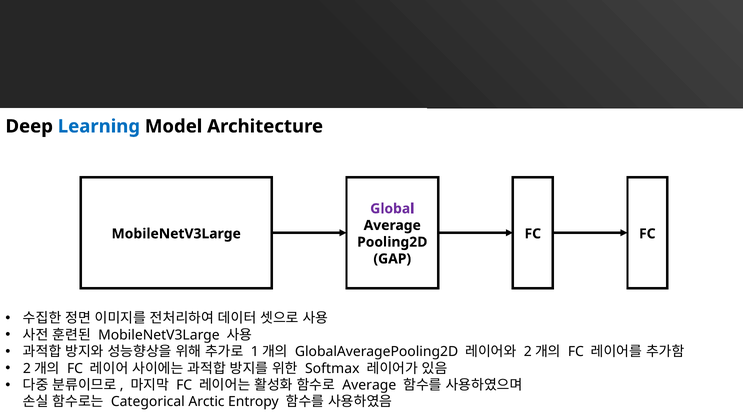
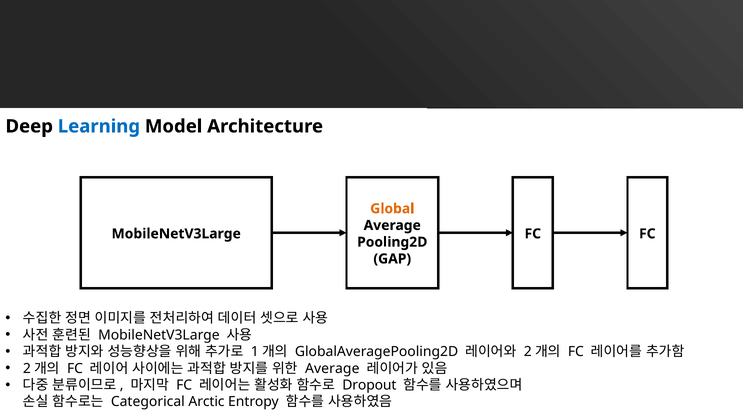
Global colour: purple -> orange (392, 209)
Softmax: Softmax -> Average (332, 368)
Average: Average -> Dropout (369, 385)
